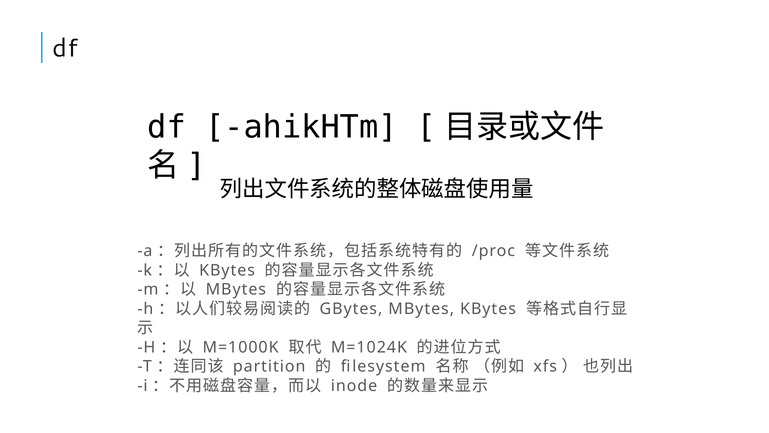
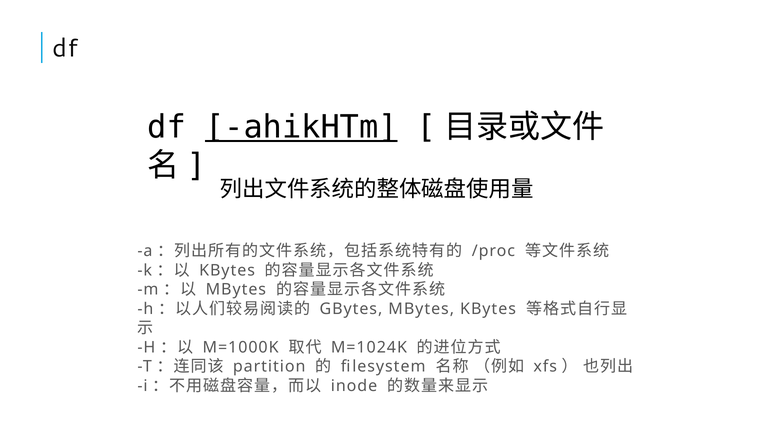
ahikHTm underline: none -> present (301, 127)
